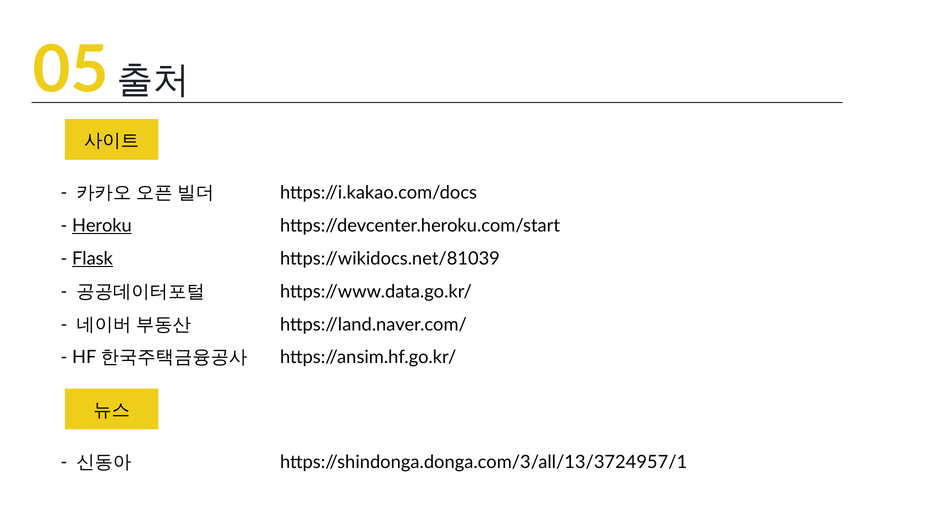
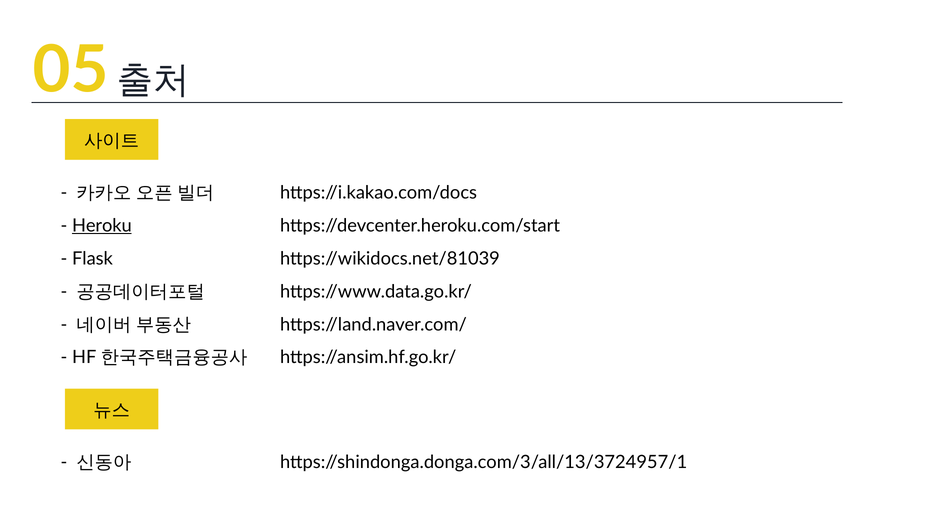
Flask underline: present -> none (92, 259)
